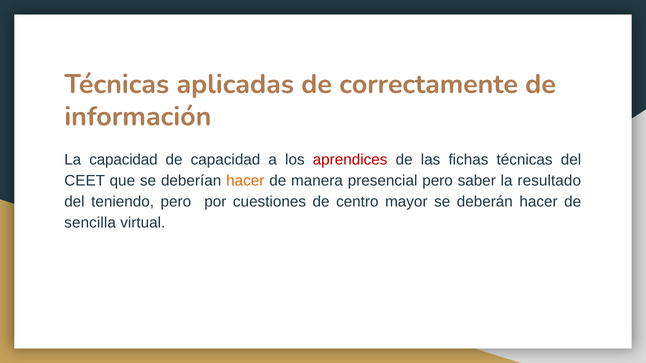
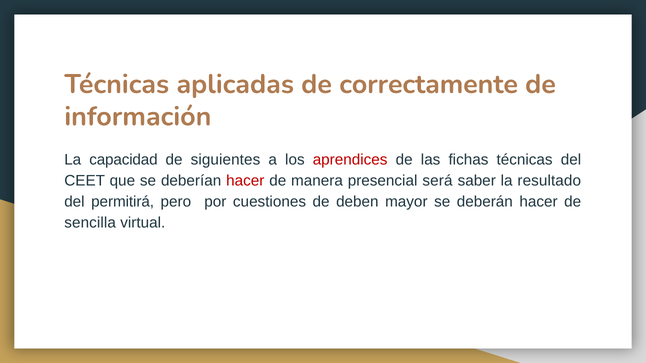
de capacidad: capacidad -> siguientes (225, 160)
hacer colour: orange -> red (245, 181)
presencial pero: pero -> será (437, 181)
teniendo: teniendo -> permitirá (123, 202)
centro: centro -> deben (357, 202)
